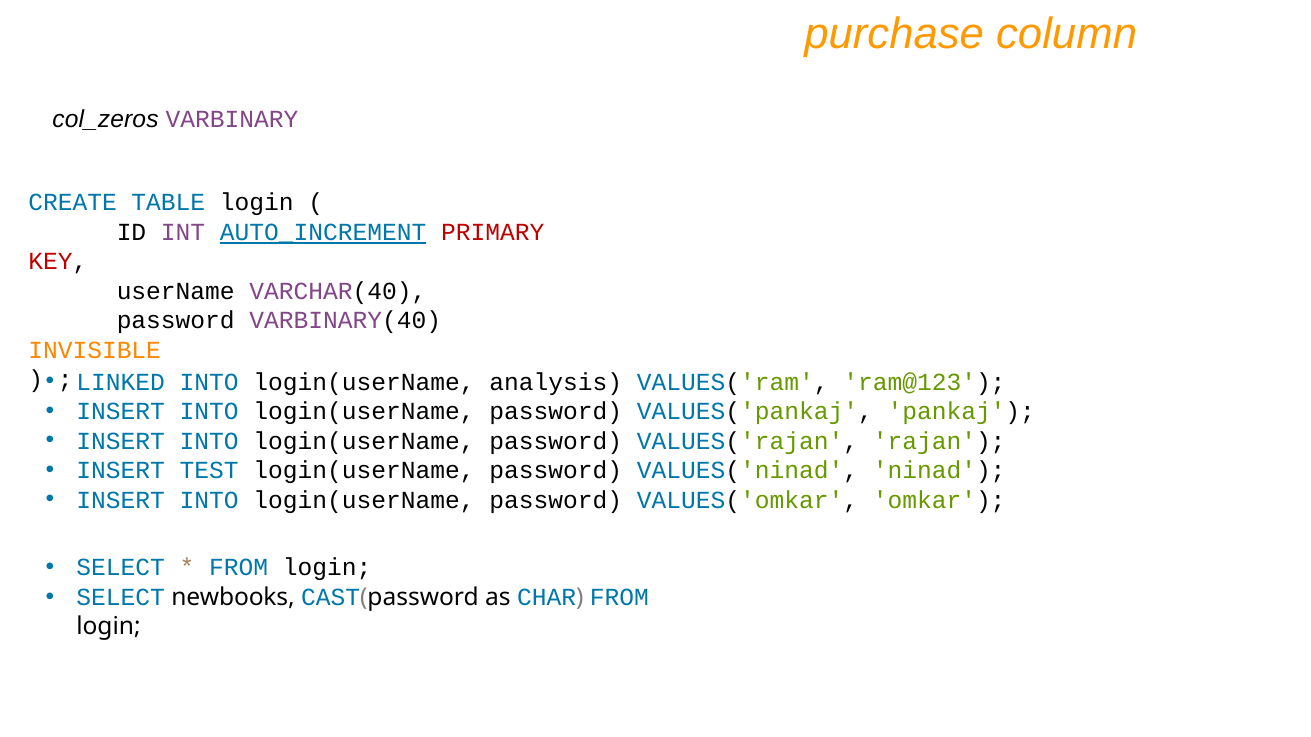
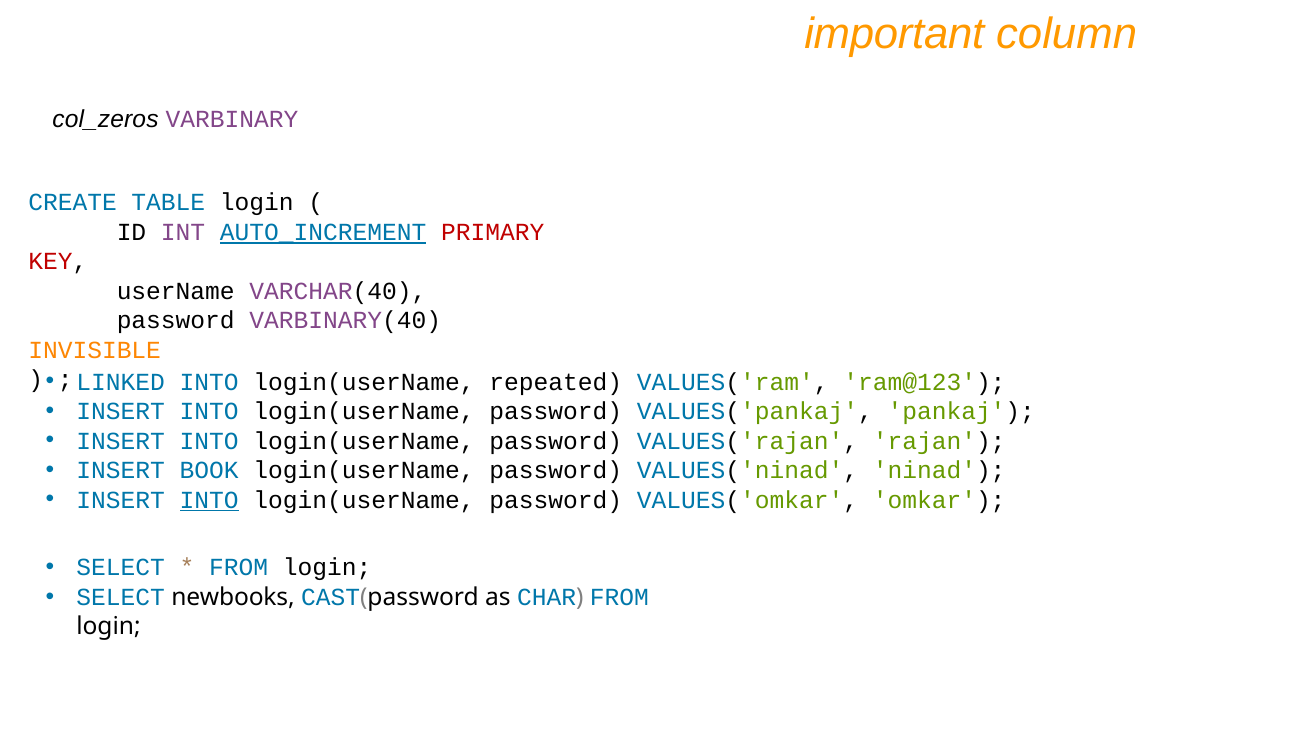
purchase: purchase -> important (894, 34)
analysis: analysis -> repeated (556, 382)
TEST: TEST -> BOOK (209, 471)
INTO underline: none -> present (209, 500)
